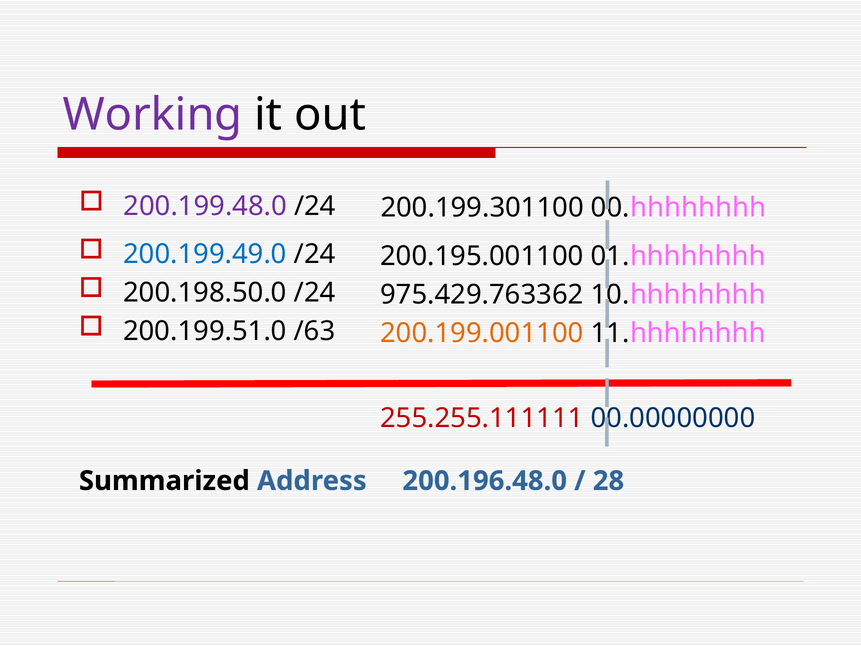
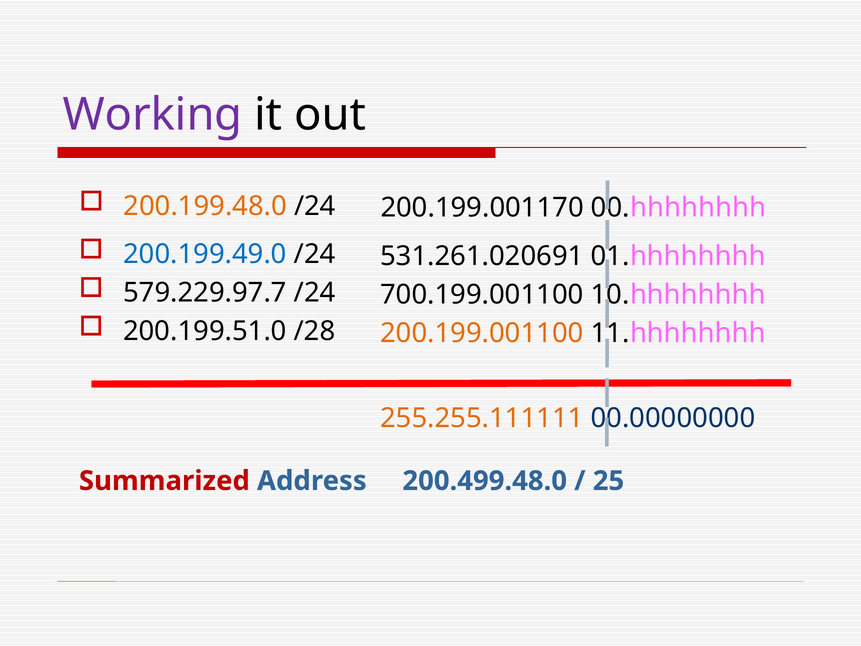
200.199.48.0 colour: purple -> orange (205, 206)
200.199.301100: 200.199.301100 -> 200.199.001170 (482, 208)
200.195.001100: 200.195.001100 -> 531.261.020691 (482, 256)
200.198.50.0: 200.198.50.0 -> 579.229.97.7 (205, 293)
975.429.763362: 975.429.763362 -> 700.199.001100 (482, 294)
/63: /63 -> /28 (315, 331)
255.255.111111 colour: red -> orange (482, 418)
Summarized colour: black -> red (164, 481)
200.196.48.0: 200.196.48.0 -> 200.499.48.0 (485, 481)
28: 28 -> 25 (608, 481)
